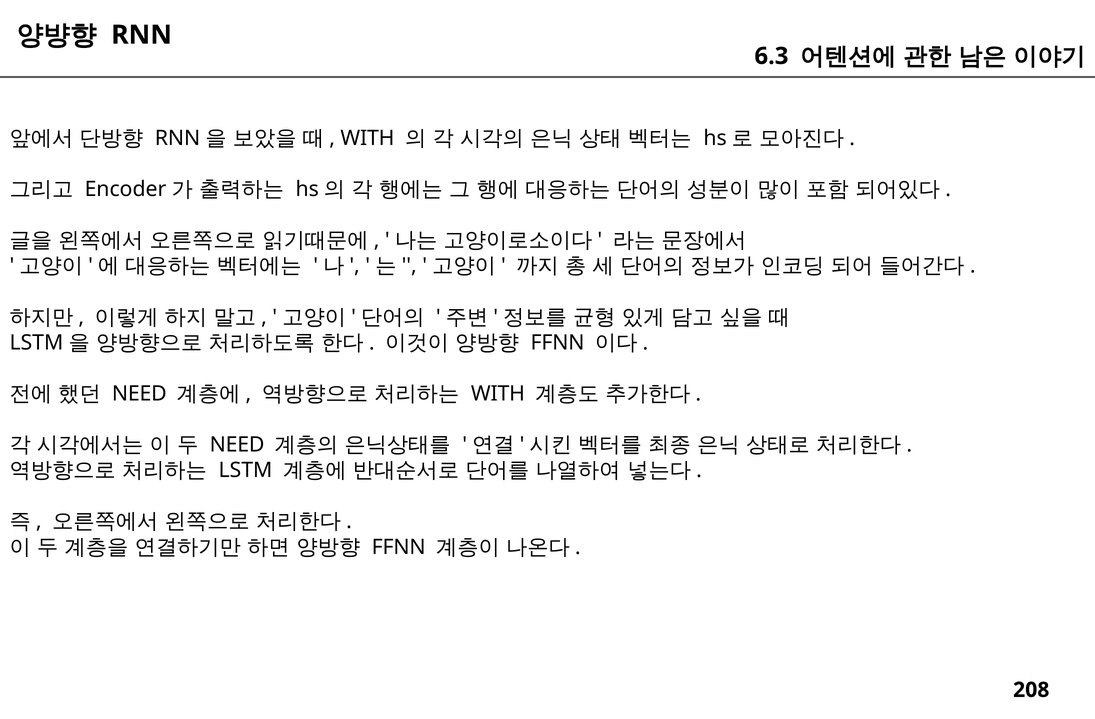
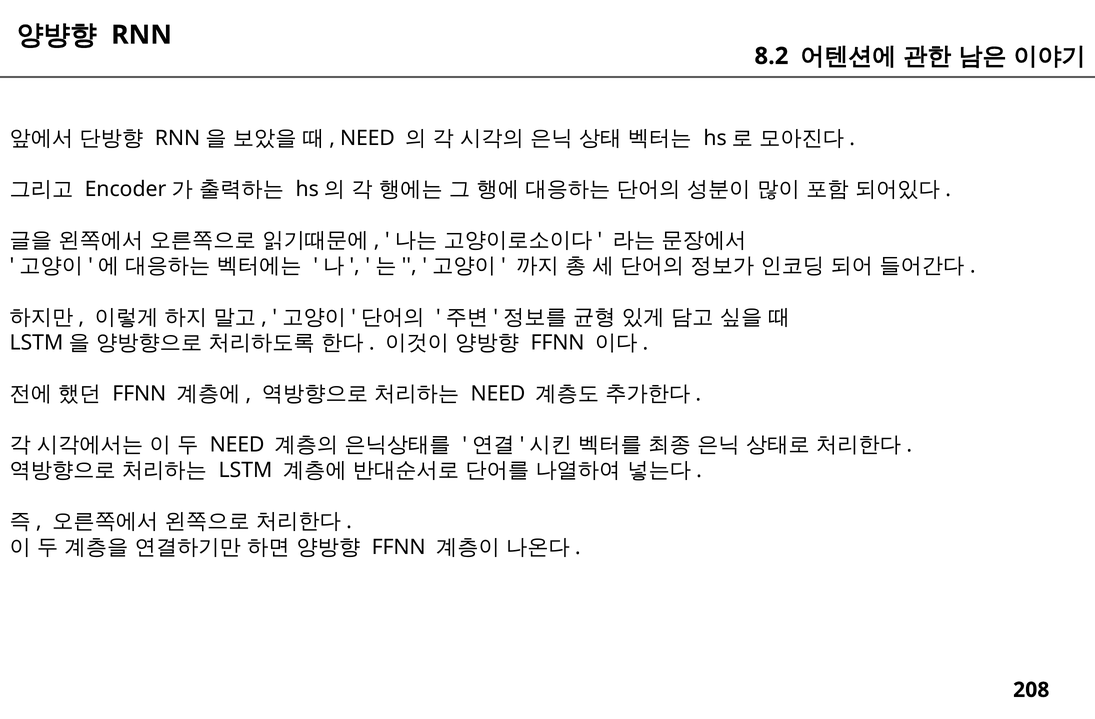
6.3: 6.3 -> 8.2 (771, 56)
WITH: WITH -> NEED (367, 138)
NEED: NEED -> FFNN (139, 394)
WITH: WITH -> NEED (498, 394)
